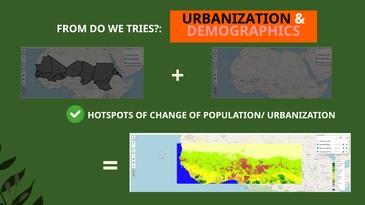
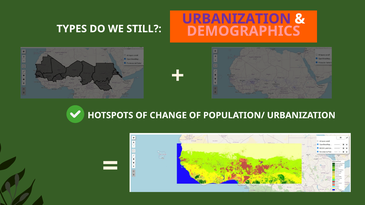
URBANIZATION colour: black -> purple (236, 19)
FROM: FROM -> TYPES (72, 29)
TRIES: TRIES -> STILL (144, 29)
